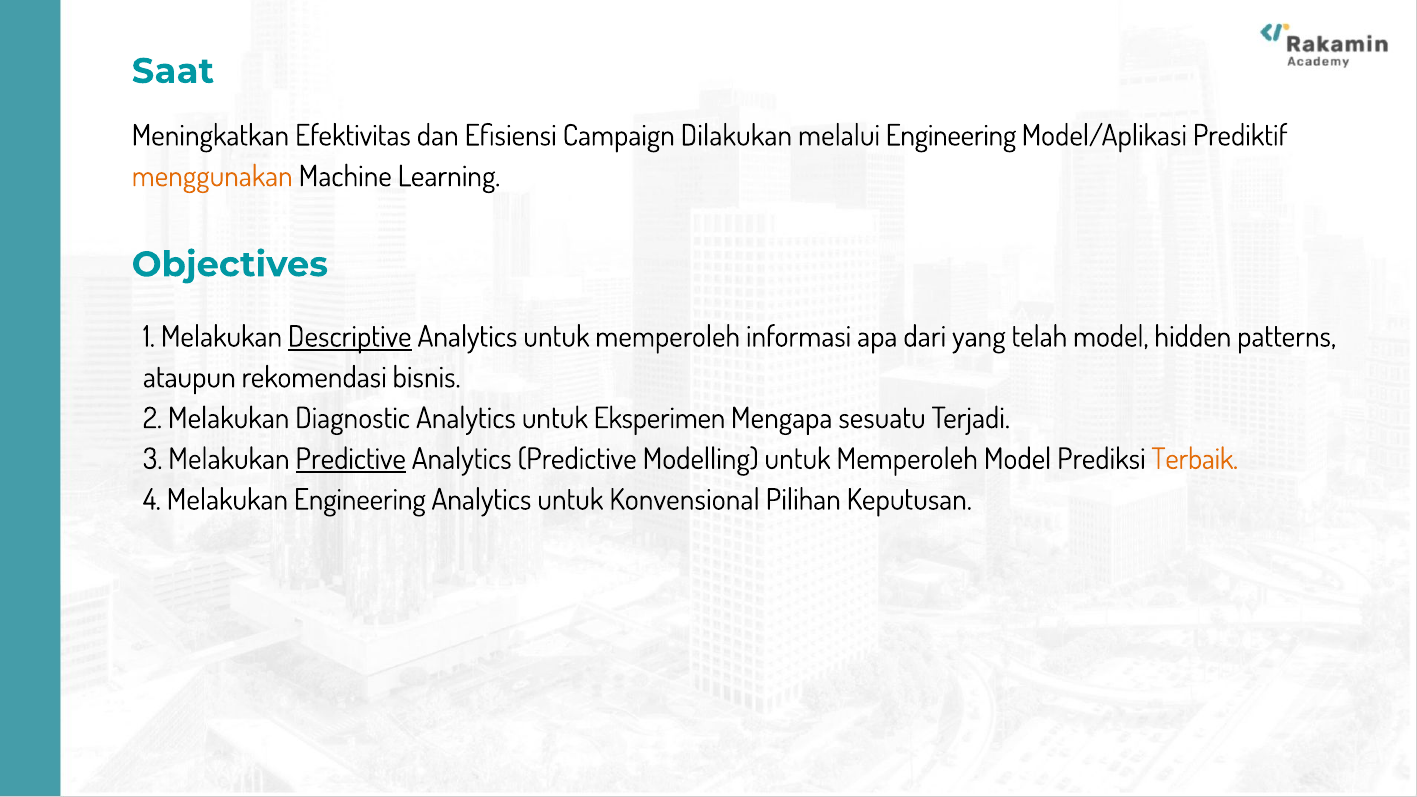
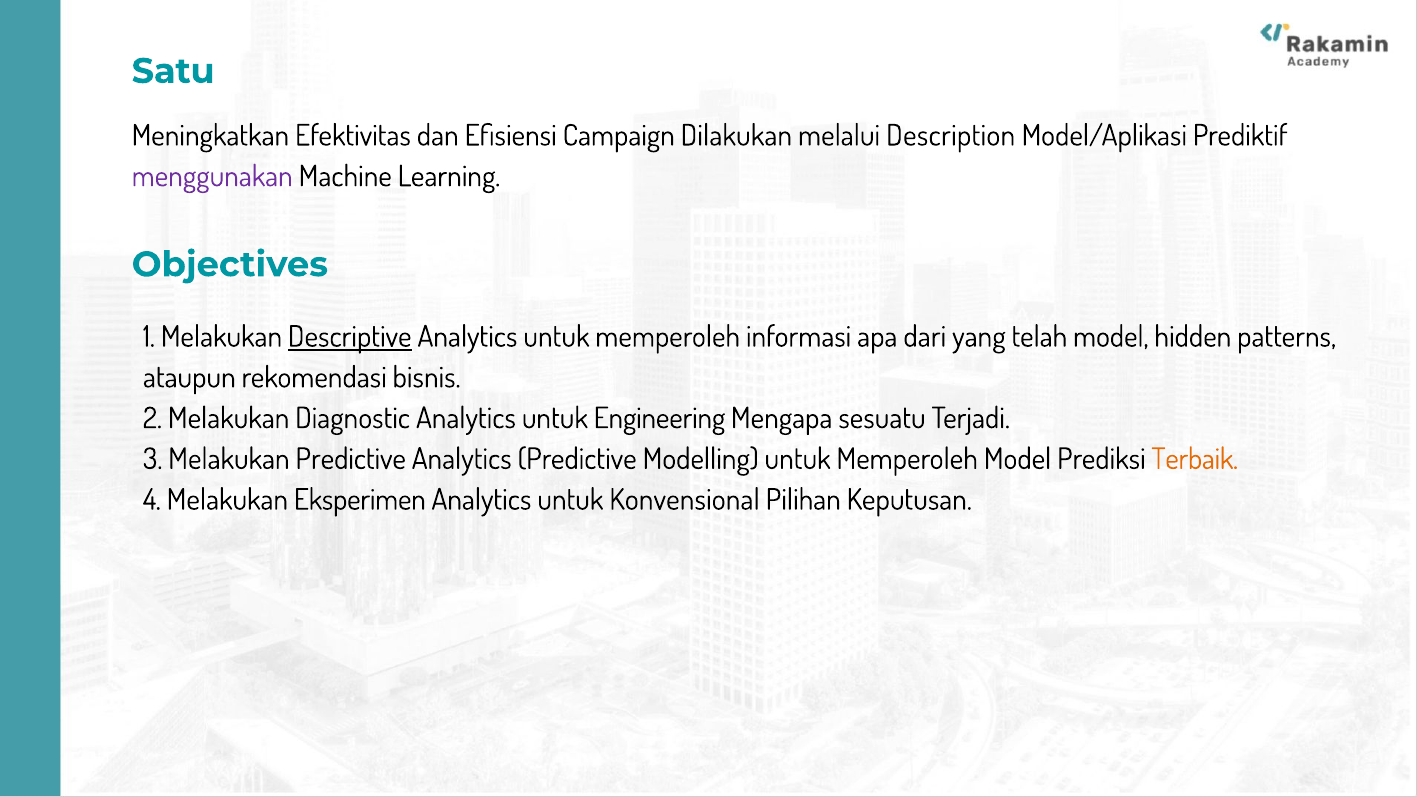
Saat: Saat -> Satu (173, 71)
melalui Engineering: Engineering -> Description (951, 136)
menggunakan colour: orange -> purple (212, 177)
Eksperimen: Eksperimen -> Engineering (659, 418)
Predictive underline: present -> none (351, 459)
Melakukan Engineering: Engineering -> Eksperimen (360, 500)
